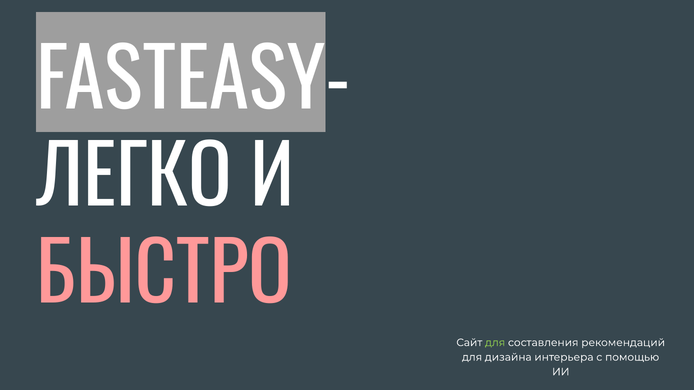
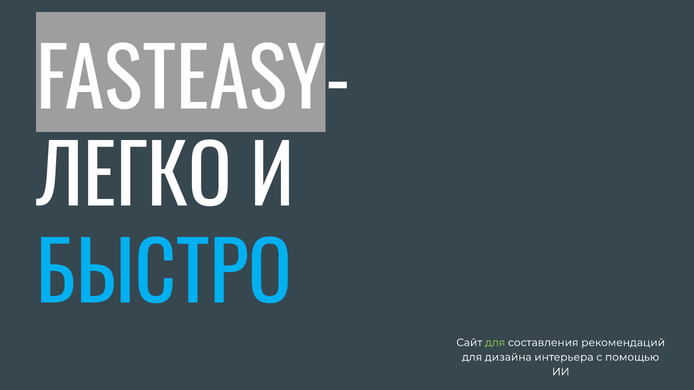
БЫСТРО colour: pink -> light blue (164, 276)
